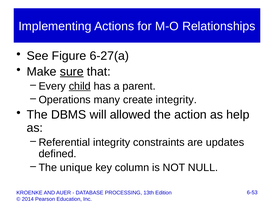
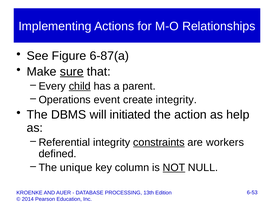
6-27(a: 6-27(a -> 6-87(a (109, 56)
many: many -> event (107, 100)
allowed: allowed -> initiated (130, 114)
constraints underline: none -> present (159, 142)
updates: updates -> workers (225, 142)
NOT underline: none -> present (174, 167)
